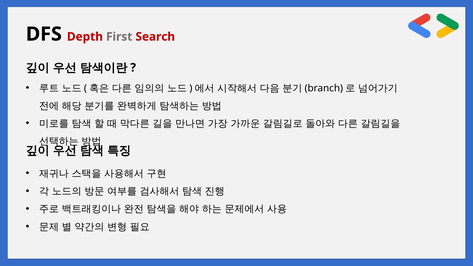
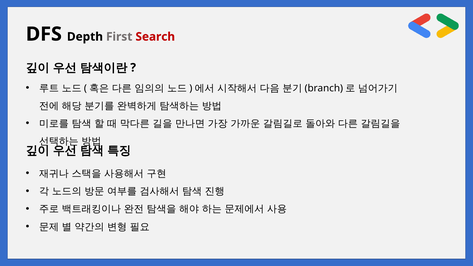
Depth colour: red -> black (85, 37)
